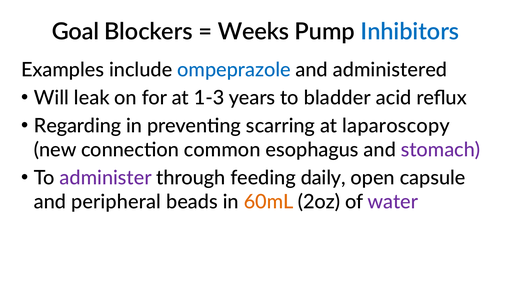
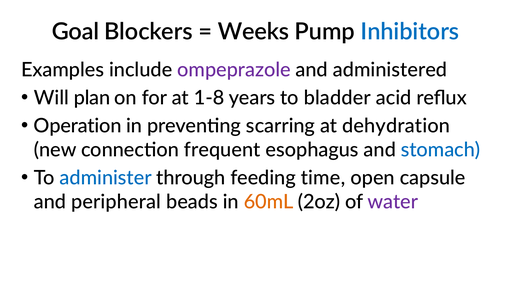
ompeprazole colour: blue -> purple (234, 70)
leak: leak -> plan (92, 98)
1-3: 1-3 -> 1-8 (209, 98)
Regarding: Regarding -> Operation (78, 126)
laparoscopy: laparoscopy -> dehydration (396, 126)
common: common -> frequent (222, 150)
stomach colour: purple -> blue (441, 150)
administer colour: purple -> blue (106, 178)
daily: daily -> time (323, 178)
